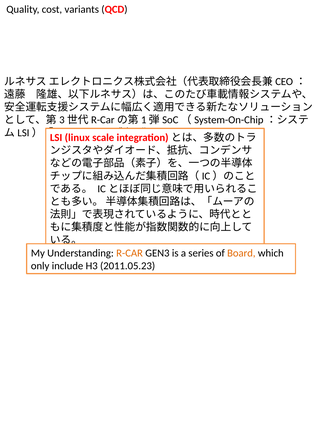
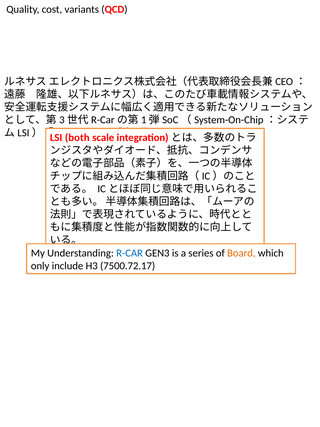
linux: linux -> both (77, 137)
R-CAR colour: orange -> blue (130, 253)
2011.05.23: 2011.05.23 -> 7500.72.17 (128, 266)
